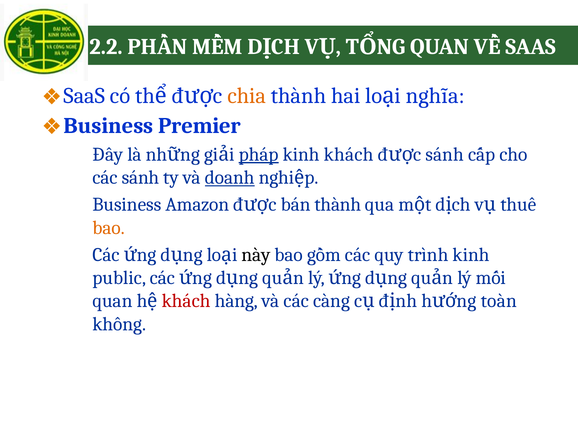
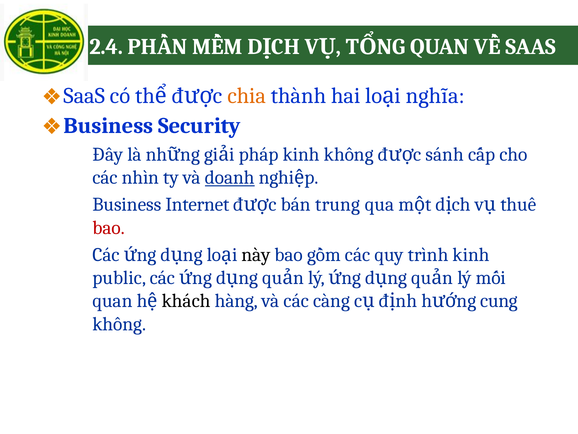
2.2: 2.2 -> 2.4 (106, 47)
Premier: Premier -> Security (199, 125)
pháp underline: present -> none (259, 154)
kinh khách: khách -> không (349, 154)
các sánh: sánh -> nhìn (141, 177)
Amazon: Amazon -> Internet (197, 204)
bán thành: thành -> trung (338, 204)
bao colour: orange -> red (109, 227)
khách colour: red -> black (186, 301)
toàn: toàn -> cung (499, 301)
